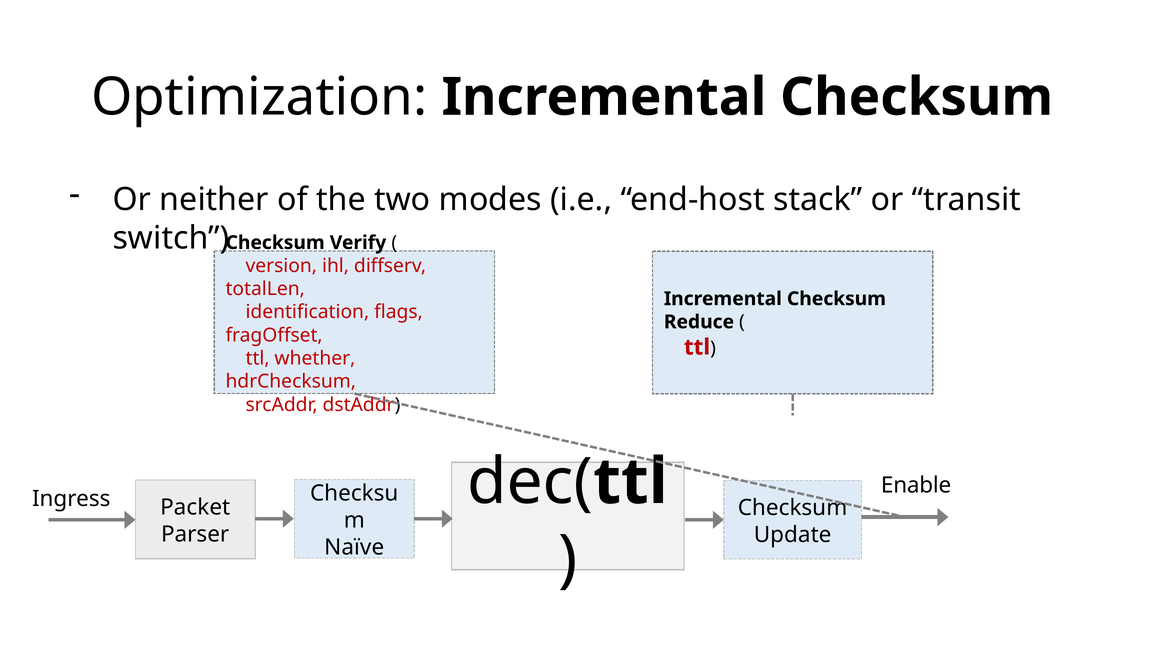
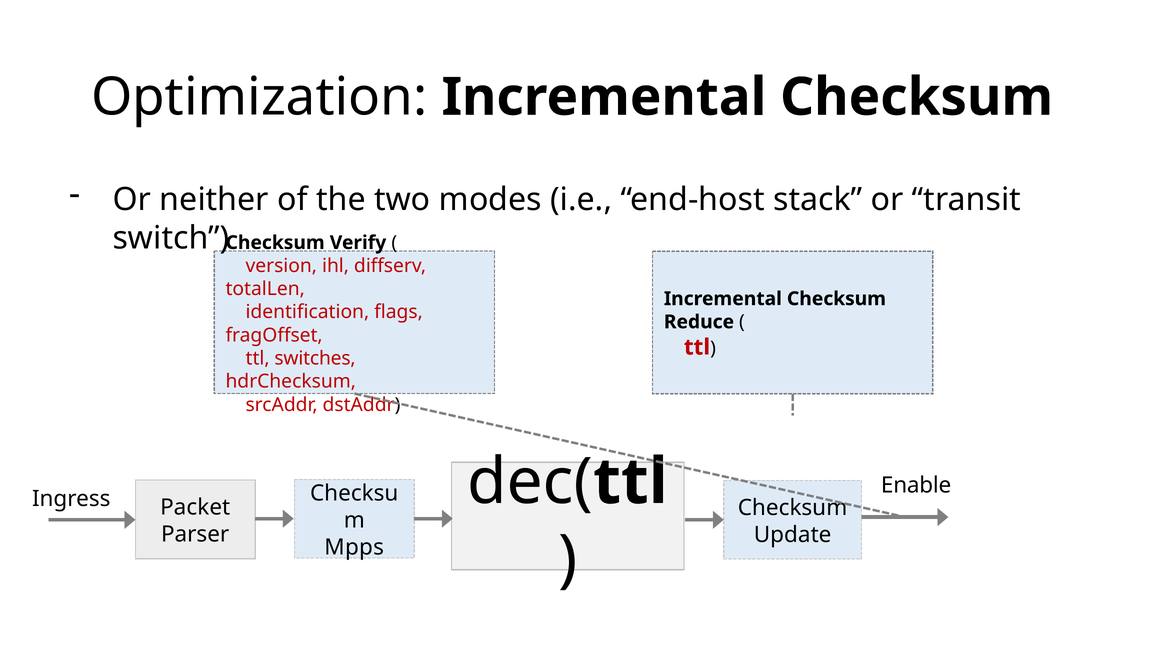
whether: whether -> switches (315, 358)
Naïve: Naïve -> Mpps (354, 547)
